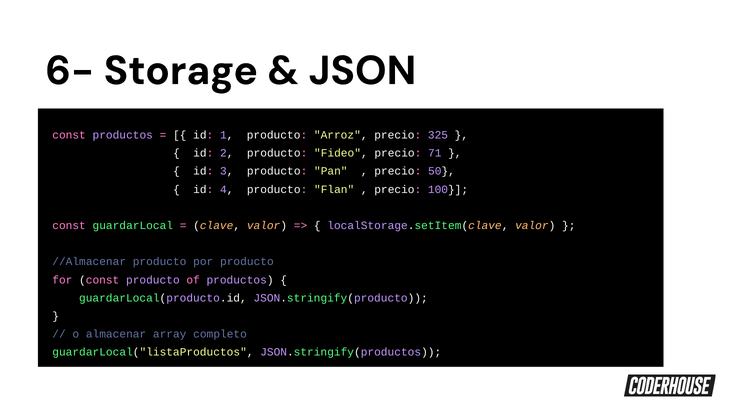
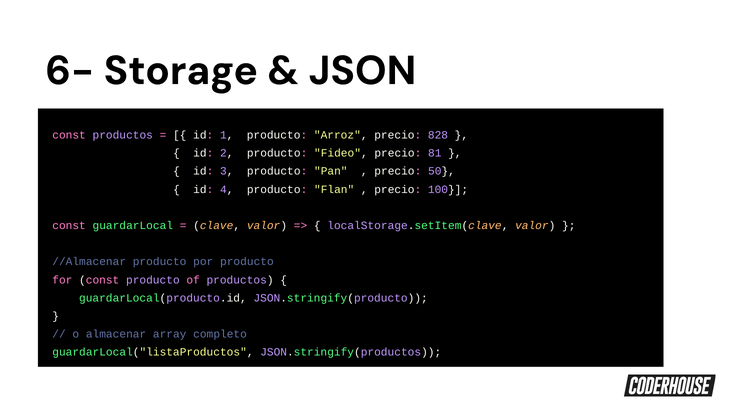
325: 325 -> 828 (438, 135)
71: 71 -> 81 (435, 153)
